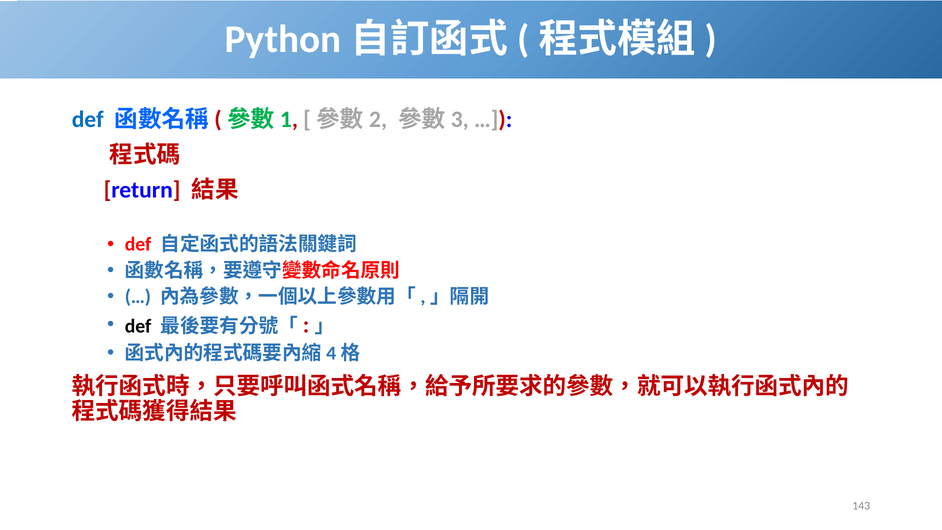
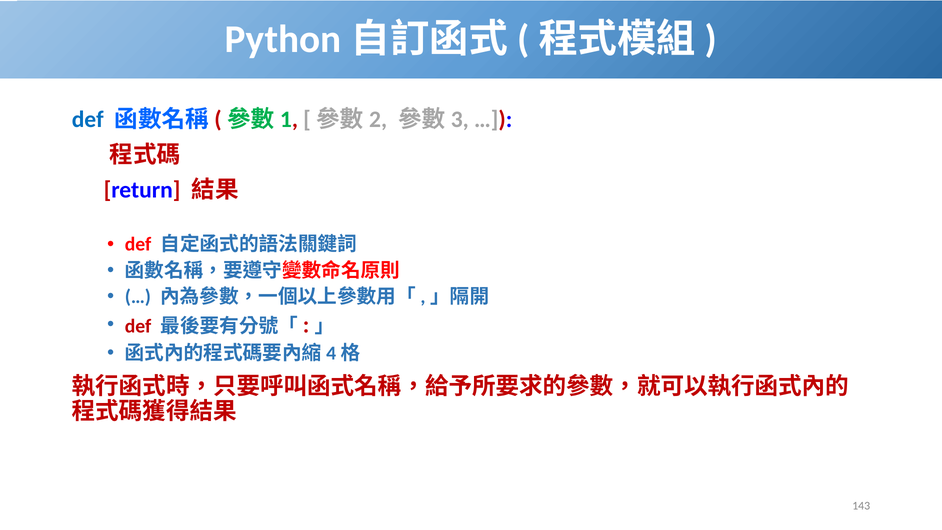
def colour: black -> red (138, 326)
